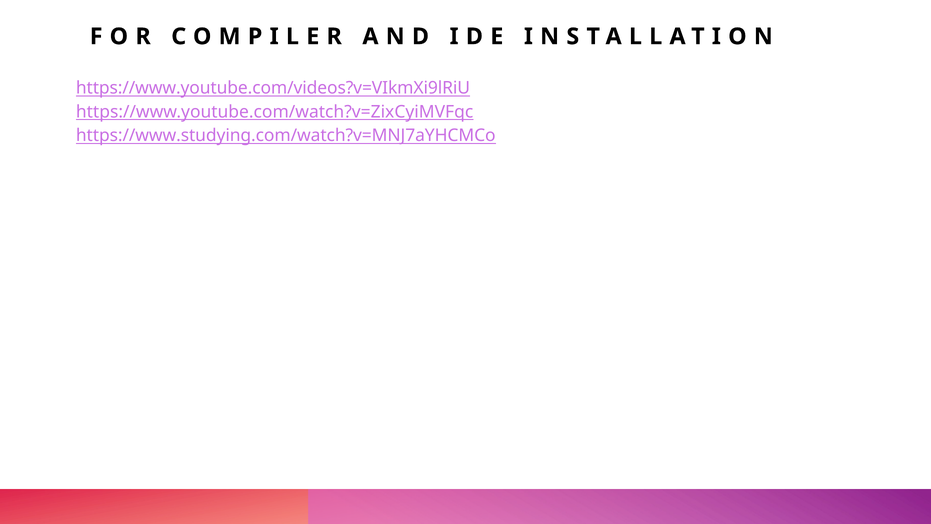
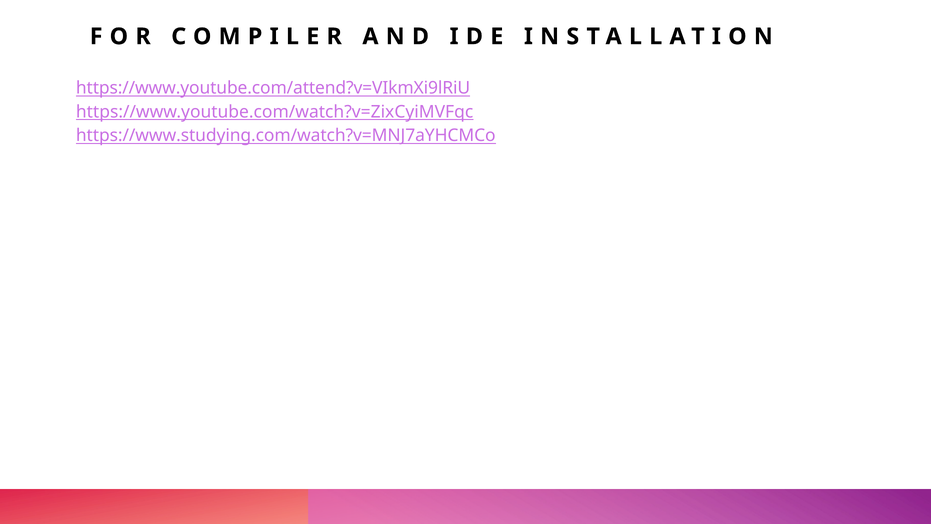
https://www.youtube.com/videos?v=VIkmXi9lRiU: https://www.youtube.com/videos?v=VIkmXi9lRiU -> https://www.youtube.com/attend?v=VIkmXi9lRiU (273, 88)
